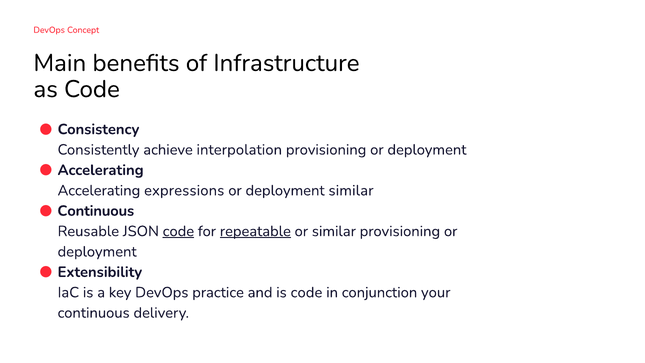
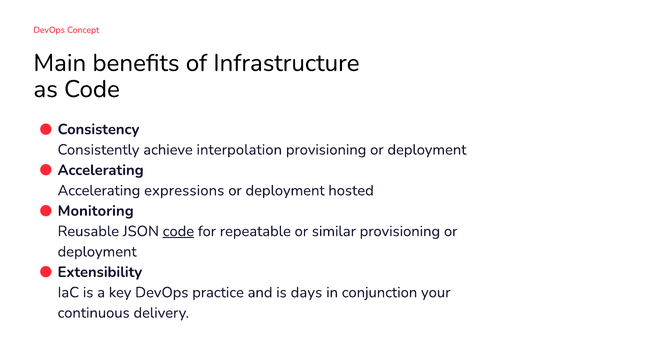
deployment similar: similar -> hosted (351, 190)
Continuous: Continuous -> Monitoring (96, 211)
repeatable underline: present -> none (255, 231)
is code: code -> days (306, 292)
